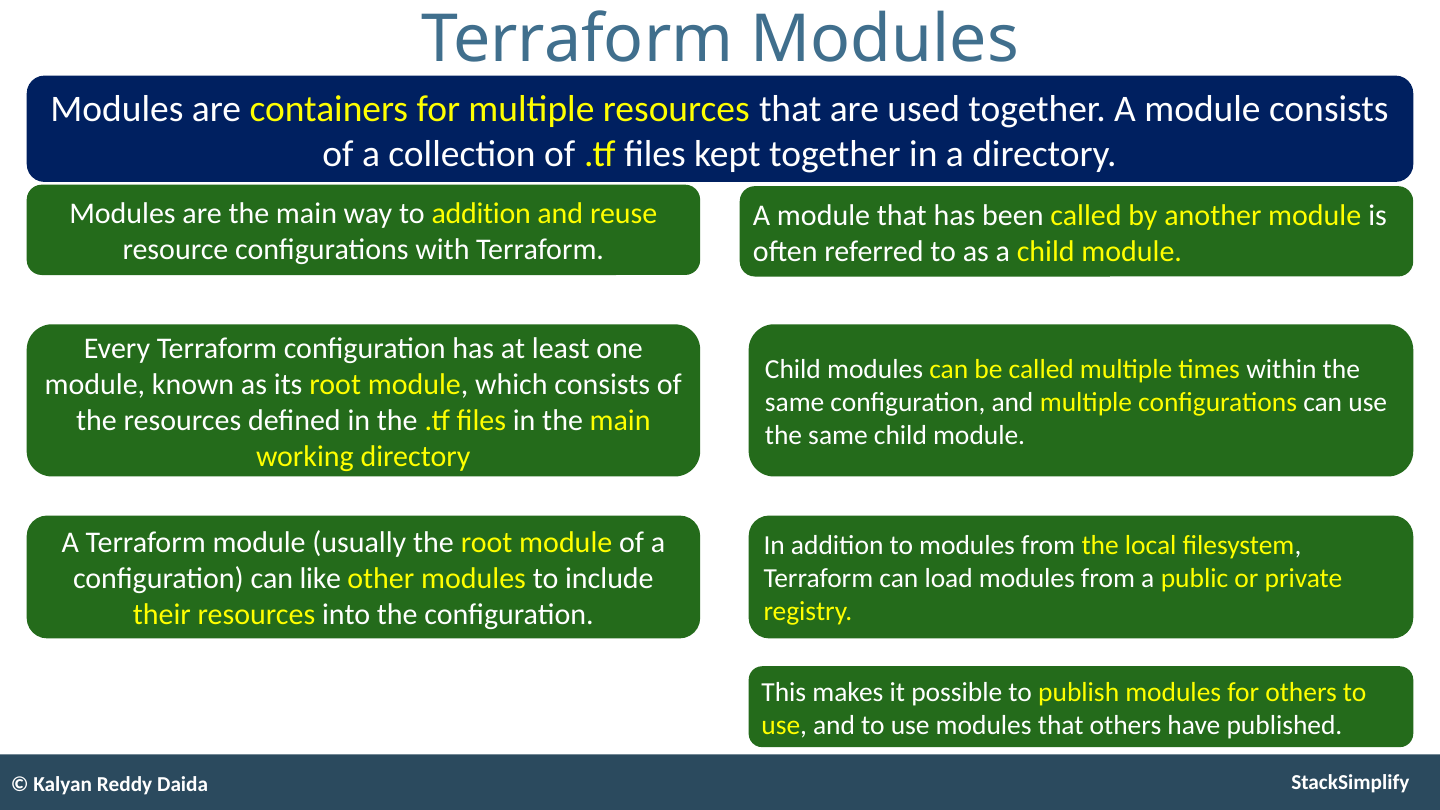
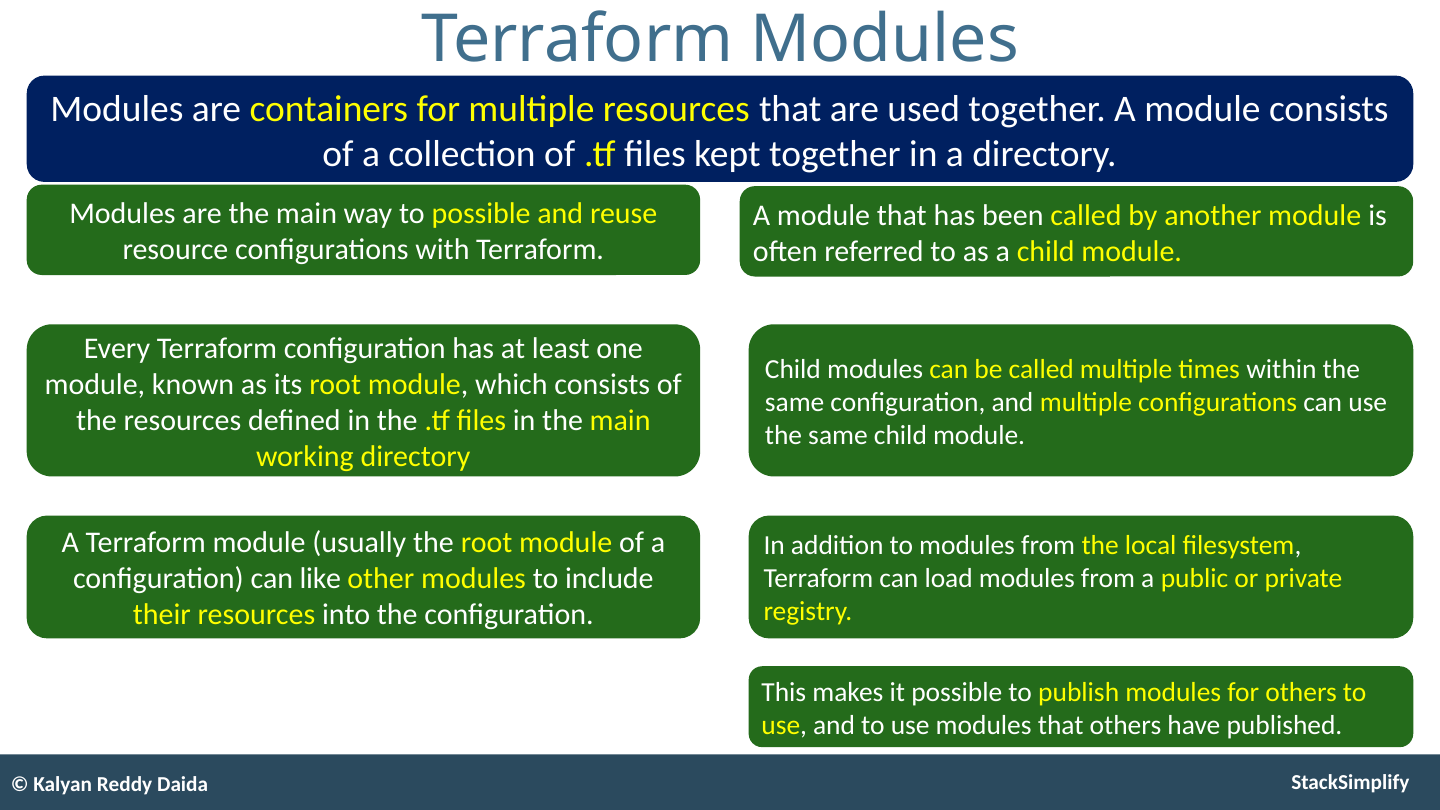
to addition: addition -> possible (481, 214)
